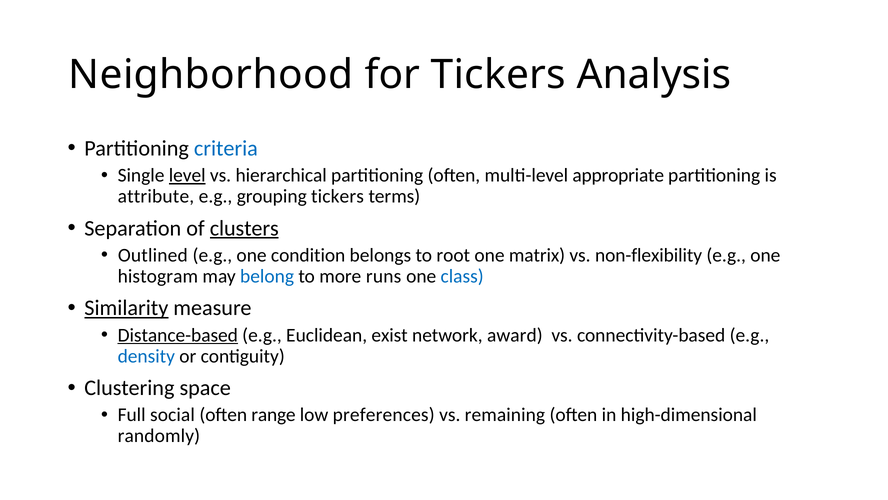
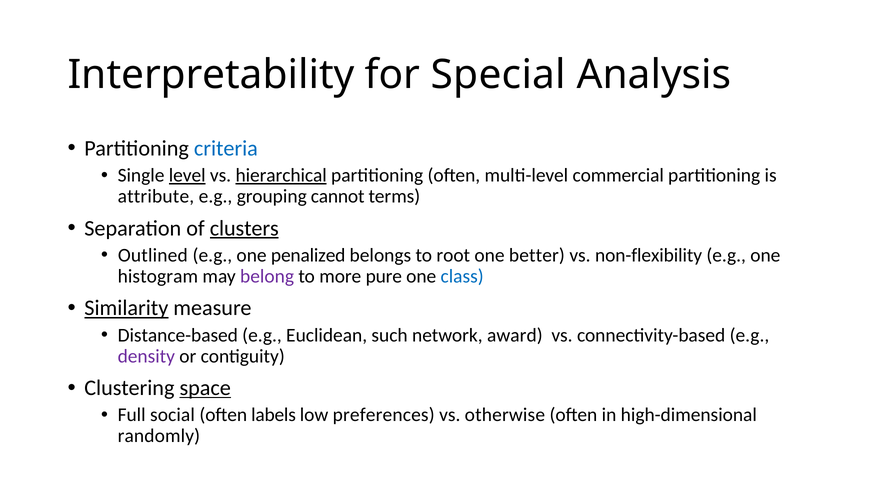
Neighborhood: Neighborhood -> Interpretability (211, 75)
for Tickers: Tickers -> Special (498, 75)
hierarchical underline: none -> present (281, 175)
appropriate: appropriate -> commercial (618, 175)
grouping tickers: tickers -> cannot (338, 196)
condition: condition -> penalized (308, 255)
matrix: matrix -> better (537, 255)
belong colour: blue -> purple (267, 276)
runs: runs -> pure (384, 276)
Distance-based underline: present -> none (178, 335)
exist: exist -> such (390, 335)
density colour: blue -> purple (146, 356)
space underline: none -> present (205, 388)
range: range -> labels (274, 415)
remaining: remaining -> otherwise (505, 415)
